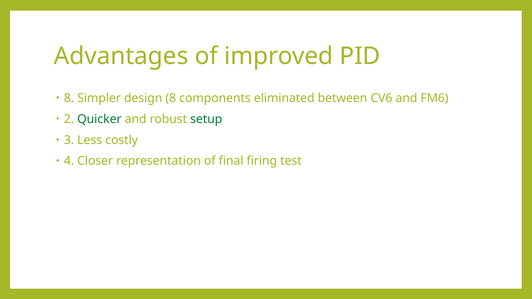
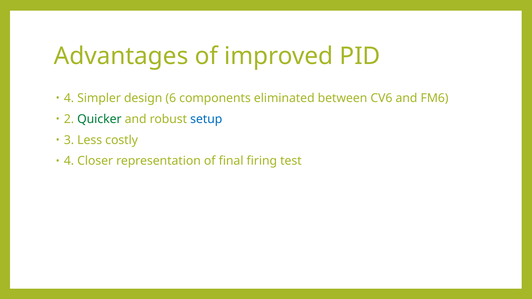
8: 8 -> 4 (69, 98)
design 8: 8 -> 6 (171, 98)
setup colour: green -> blue (206, 119)
